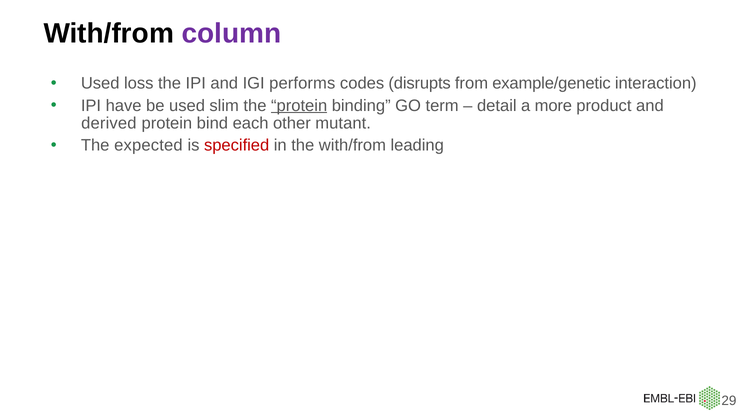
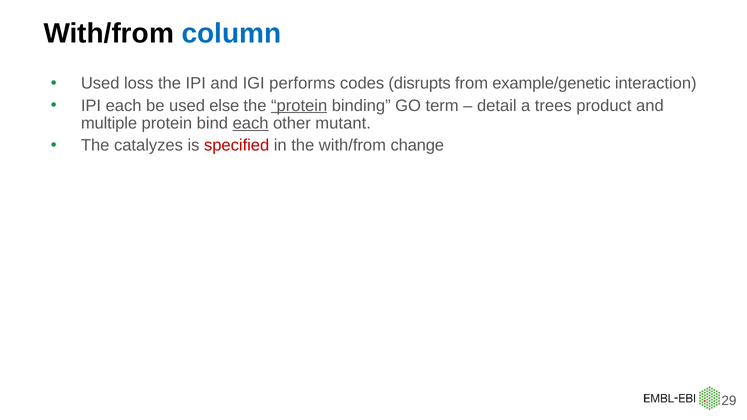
column colour: purple -> blue (231, 34)
IPI have: have -> each (124, 106)
slim: slim -> else (224, 106)
more: more -> trees (553, 106)
derived: derived -> multiple (109, 124)
each underline: none -> present (251, 124)
expected: expected -> catalyzes (149, 146)
leading: leading -> change (417, 146)
